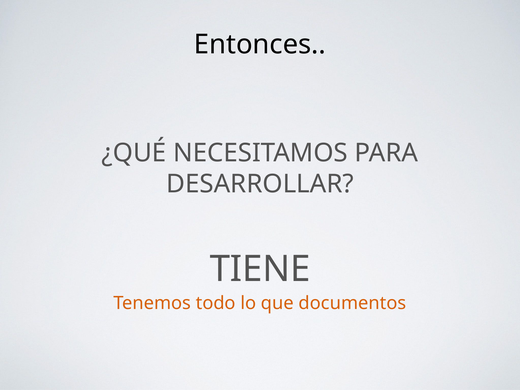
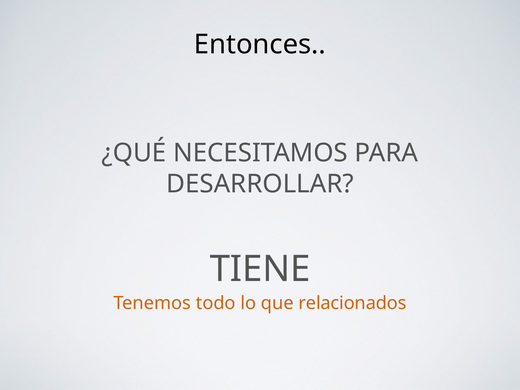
documentos: documentos -> relacionados (353, 303)
